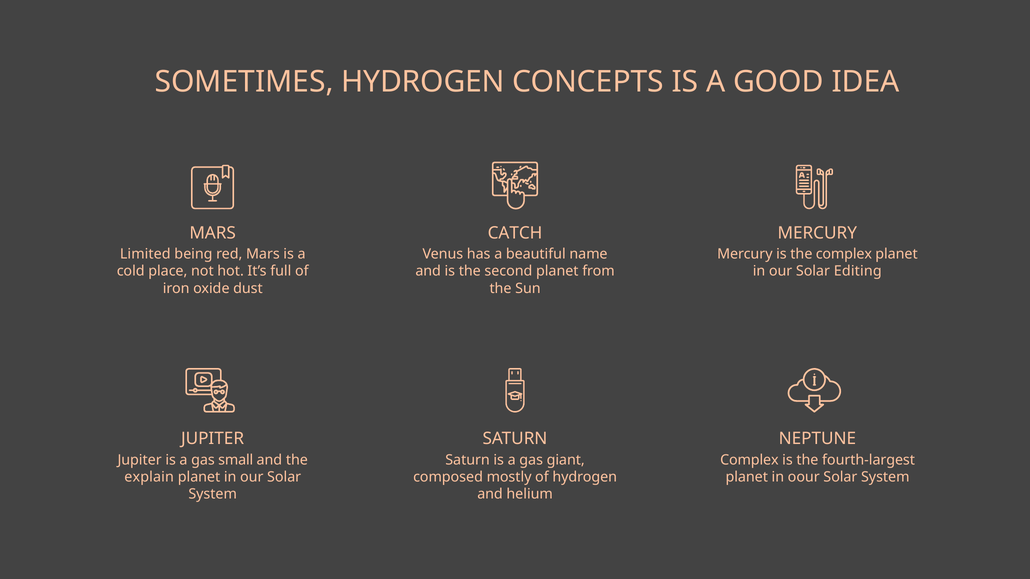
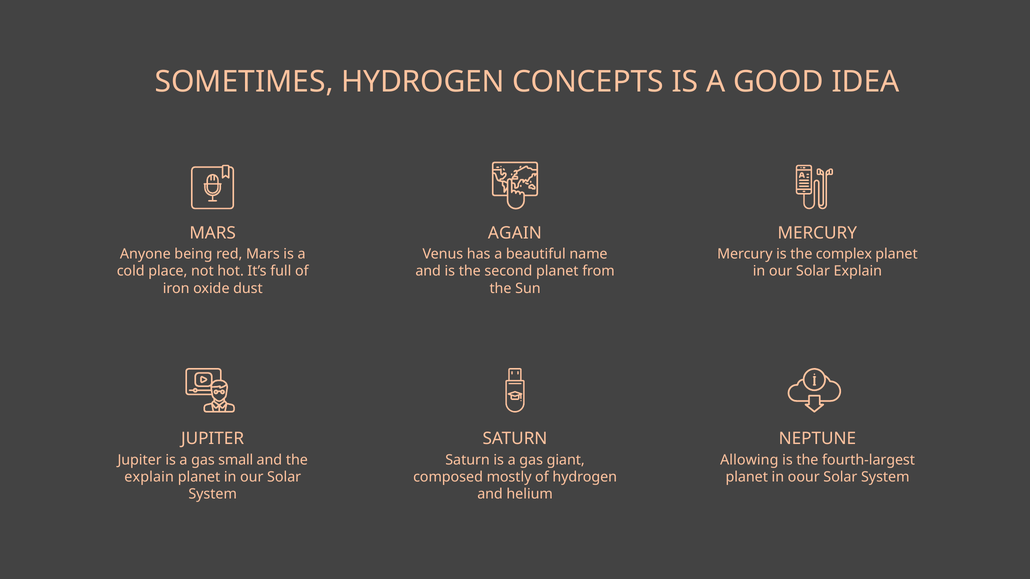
CATCH: CATCH -> AGAIN (515, 233)
Limited: Limited -> Anyone (145, 254)
Solar Editing: Editing -> Explain (858, 271)
Complex: Complex -> Allowing (749, 460)
